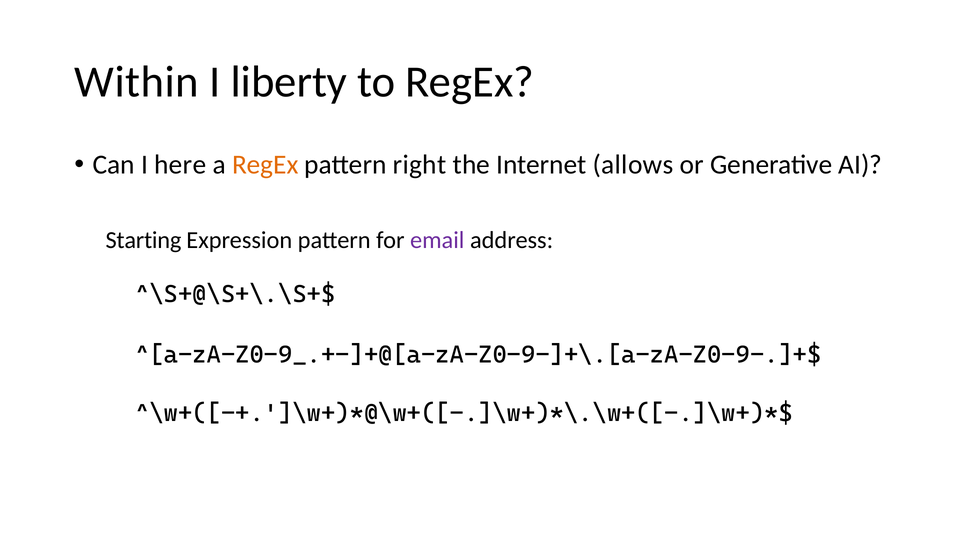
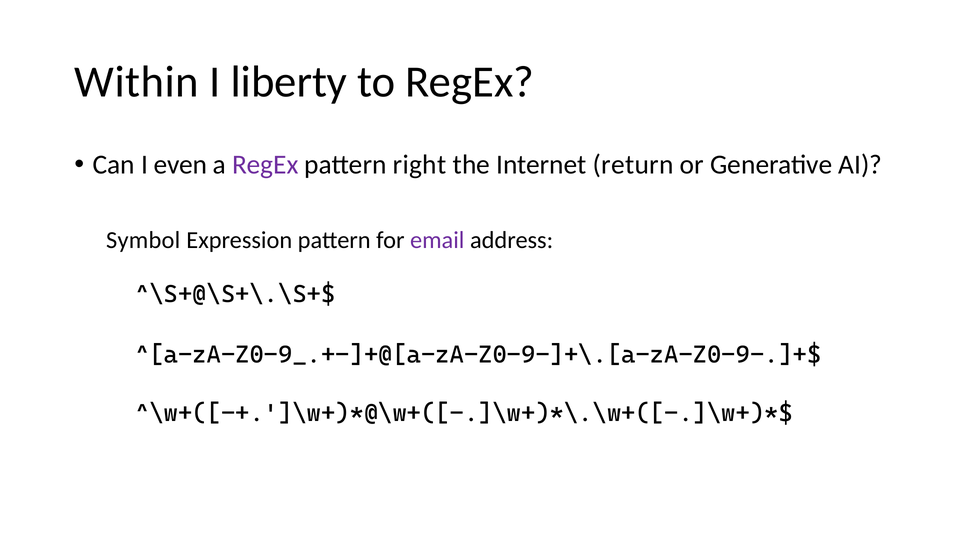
here: here -> even (180, 164)
RegEx colour: orange -> purple (265, 164)
allows: allows -> return (633, 164)
Starting: Starting -> Symbol (143, 240)
